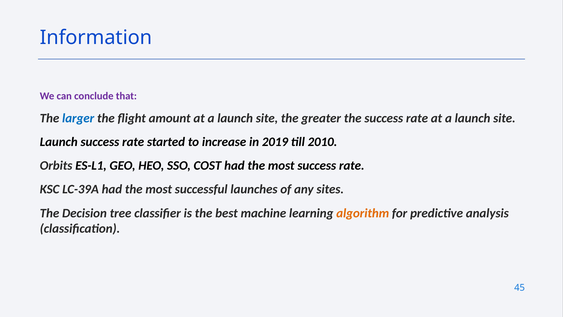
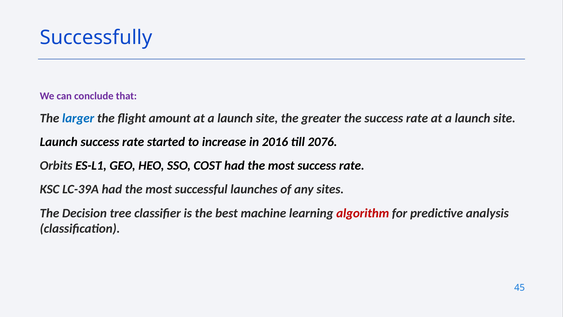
Information: Information -> Successfully (96, 38)
2019: 2019 -> 2016 (275, 142)
2010: 2010 -> 2076 (322, 142)
algorithm colour: orange -> red (363, 213)
